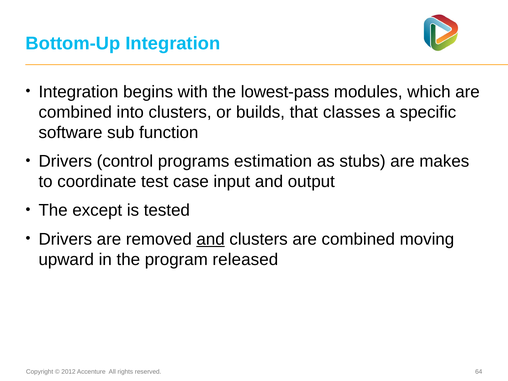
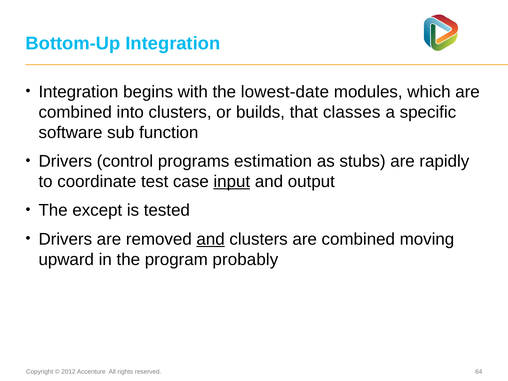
lowest-pass: lowest-pass -> lowest-date (285, 92)
makes: makes -> rapidly (444, 161)
input underline: none -> present (232, 182)
released: released -> probably (245, 259)
